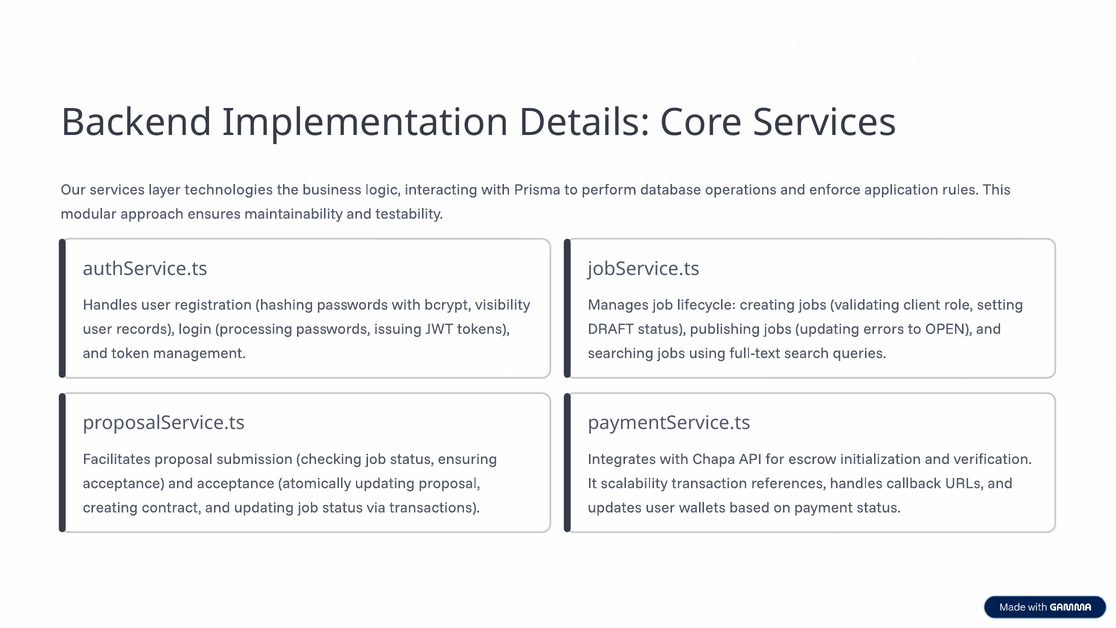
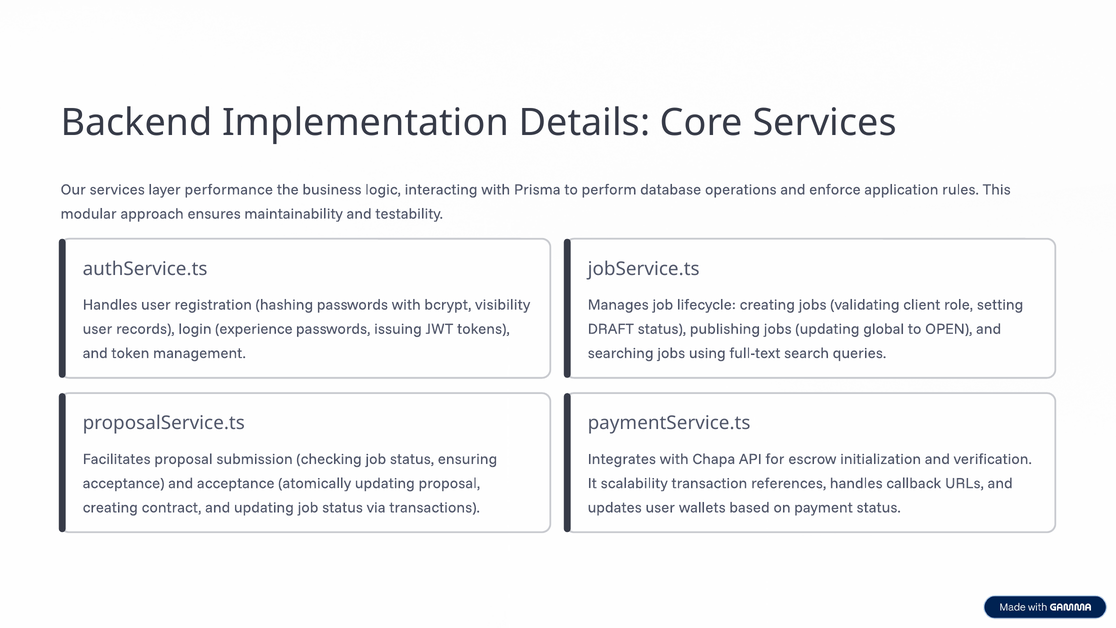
technologies: technologies -> performance (229, 189)
processing: processing -> experience (254, 329)
errors: errors -> global (884, 329)
